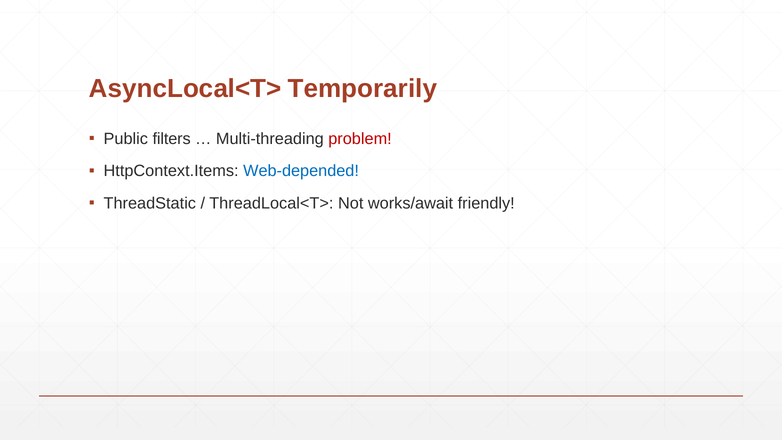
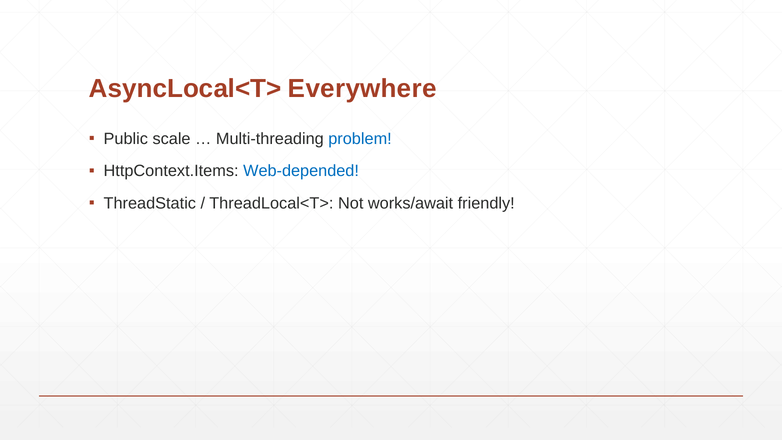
Temporarily: Temporarily -> Everywhere (362, 88)
filters: filters -> scale (172, 139)
problem colour: red -> blue (360, 139)
